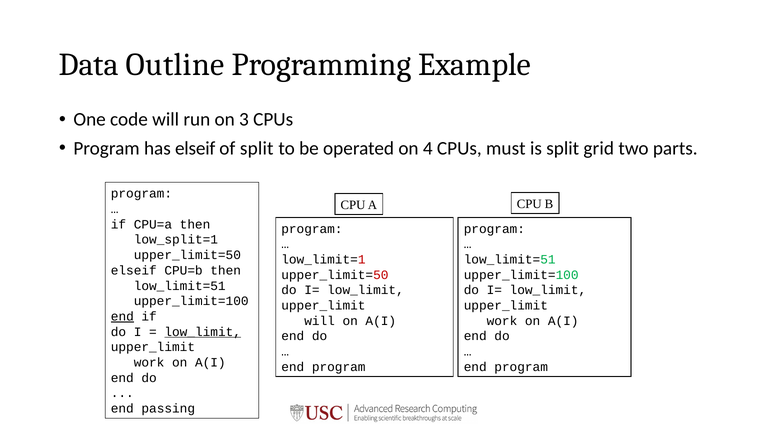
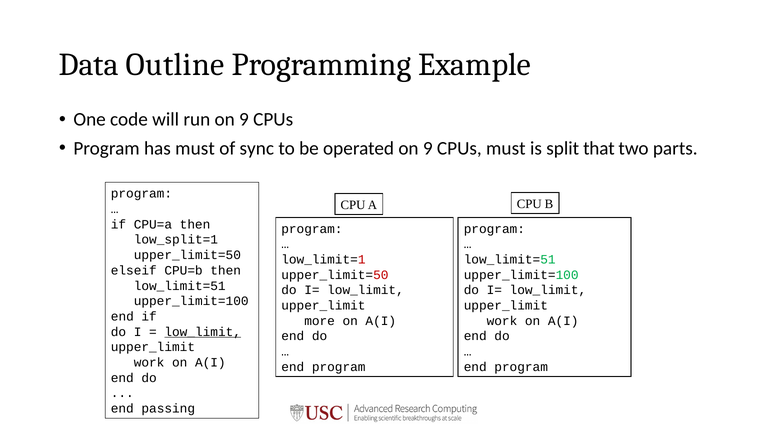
run on 3: 3 -> 9 (244, 120)
has elseif: elseif -> must (195, 148)
of split: split -> sync (257, 148)
operated on 4: 4 -> 9 (428, 148)
grid: grid -> that (599, 148)
end underline: present -> none (122, 316)
will: will -> more (320, 321)
